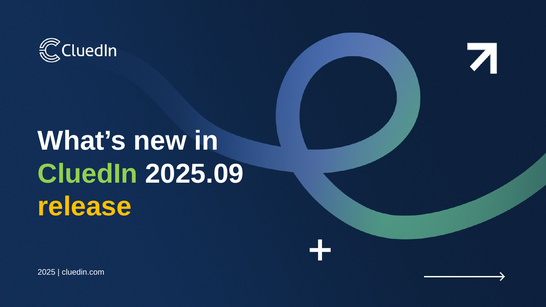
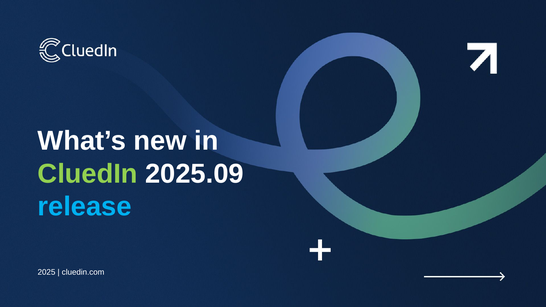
release colour: yellow -> light blue (85, 207)
